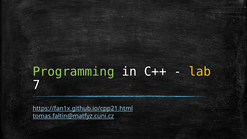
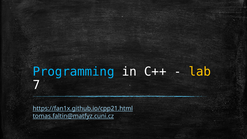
Programming colour: light green -> light blue (74, 72)
